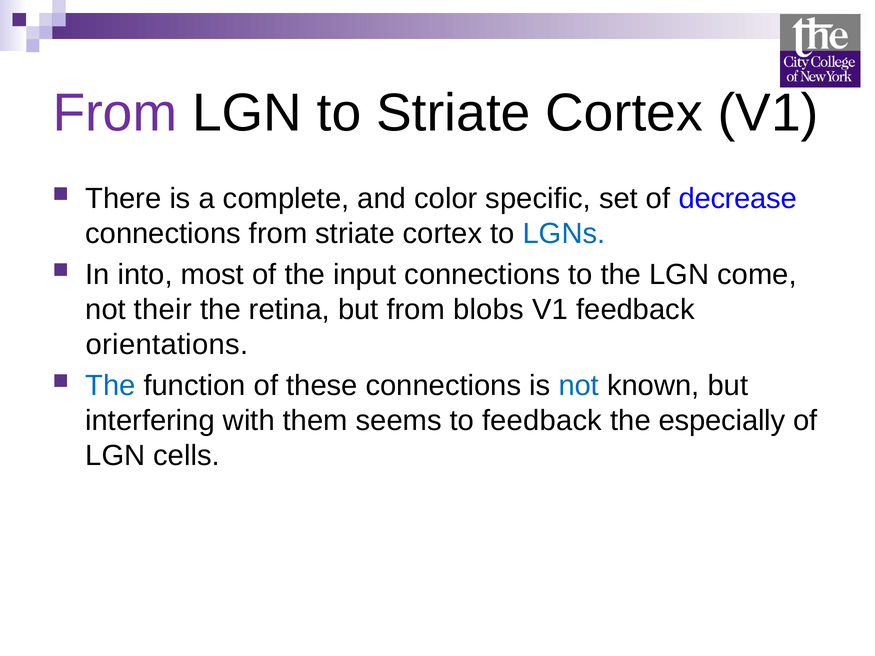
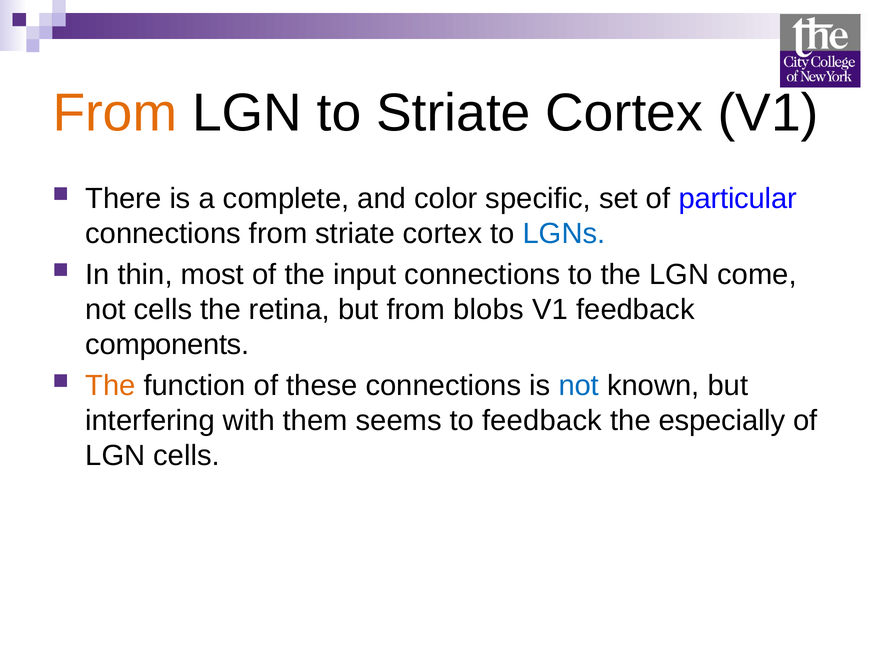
From colour: purple -> orange (115, 113)
decrease: decrease -> particular (738, 199)
into: into -> thin (145, 275)
not their: their -> cells (163, 310)
orientations: orientations -> components (167, 345)
The colour: blue -> orange (110, 386)
